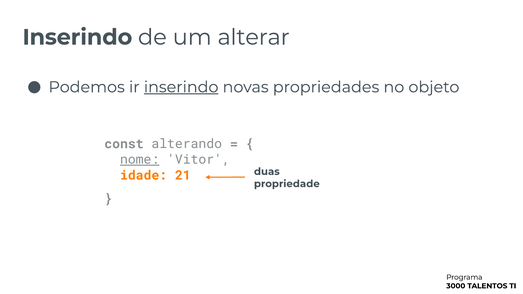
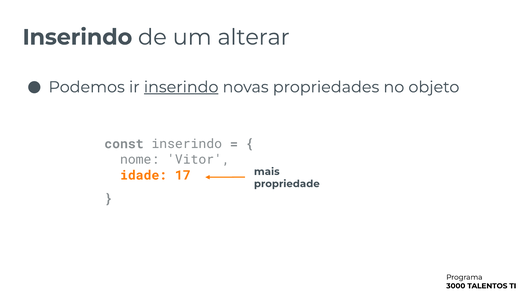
const alterando: alterando -> inserindo (187, 144)
nome underline: present -> none (140, 160)
duas: duas -> mais (267, 172)
21: 21 -> 17 (183, 175)
